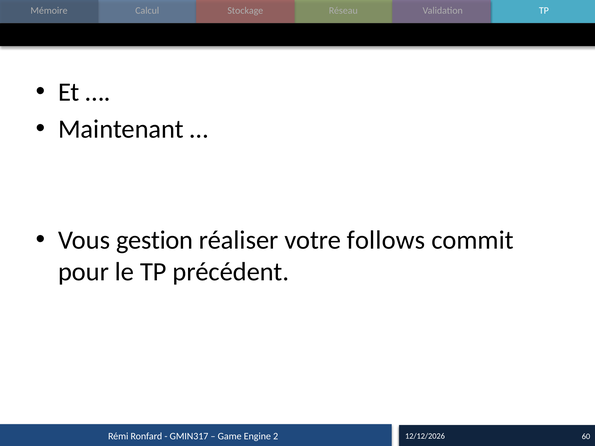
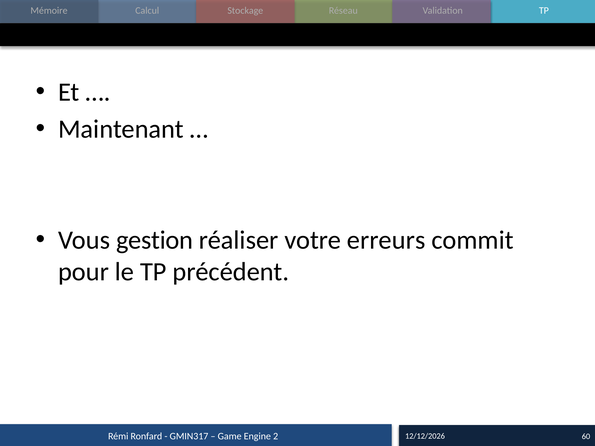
follows: follows -> erreurs (386, 240)
